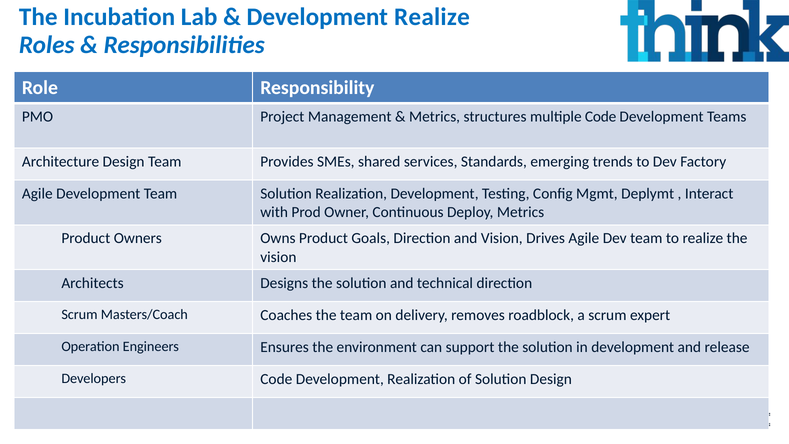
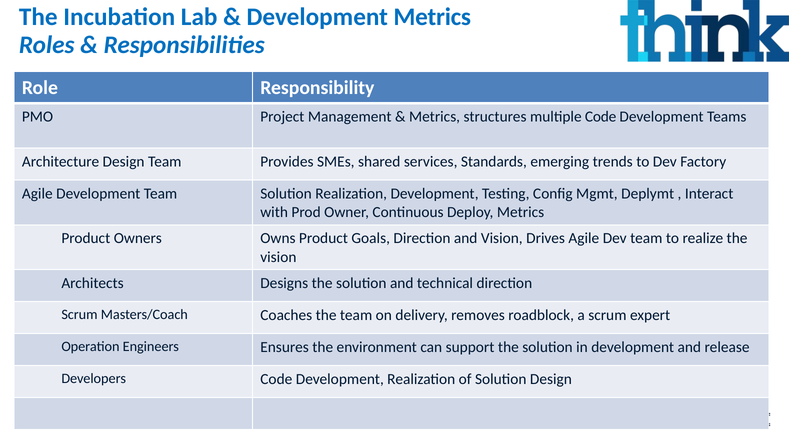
Development Realize: Realize -> Metrics (432, 17)
